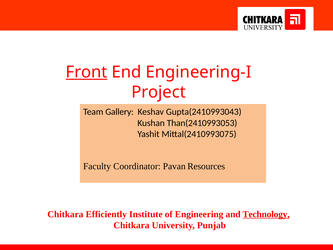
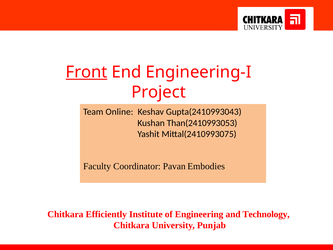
Gallery: Gallery -> Online (119, 112)
Resources: Resources -> Embodies (206, 166)
Technology underline: present -> none (266, 214)
